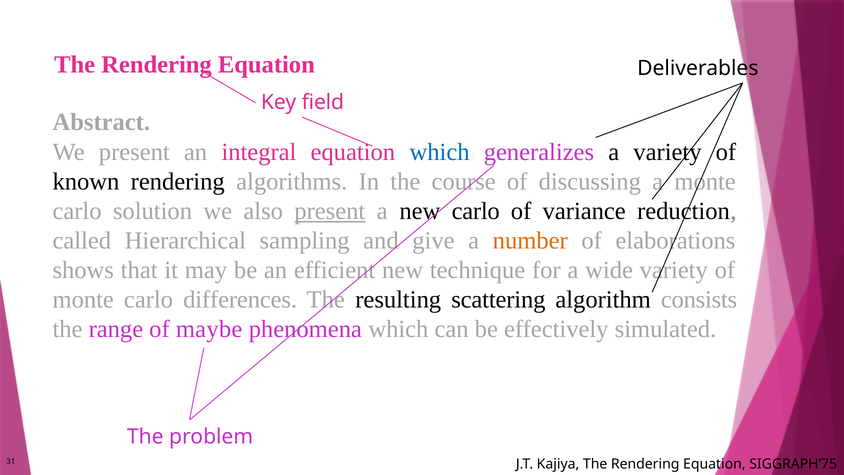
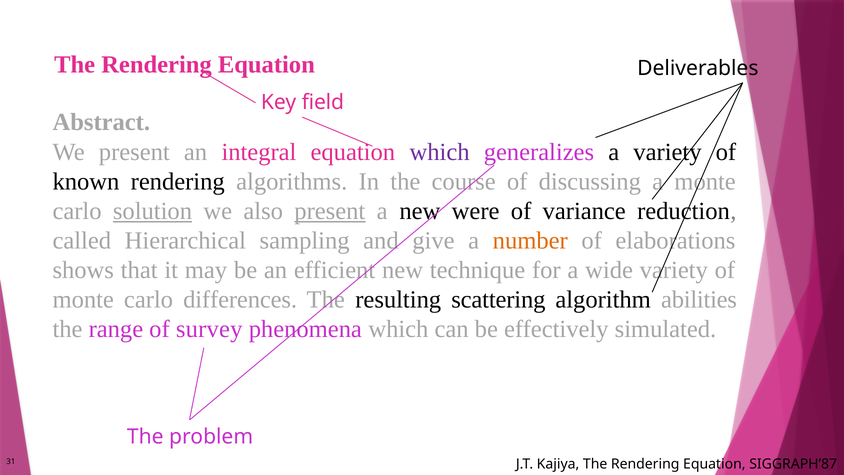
which colour: blue -> purple (440, 152)
solution underline: none -> present (152, 211)
new carlo: carlo -> were (476, 211)
consists: consists -> abilities (699, 300)
maybe: maybe -> survey (209, 329)
SIGGRAPH’75: SIGGRAPH’75 -> SIGGRAPH’87 (793, 464)
